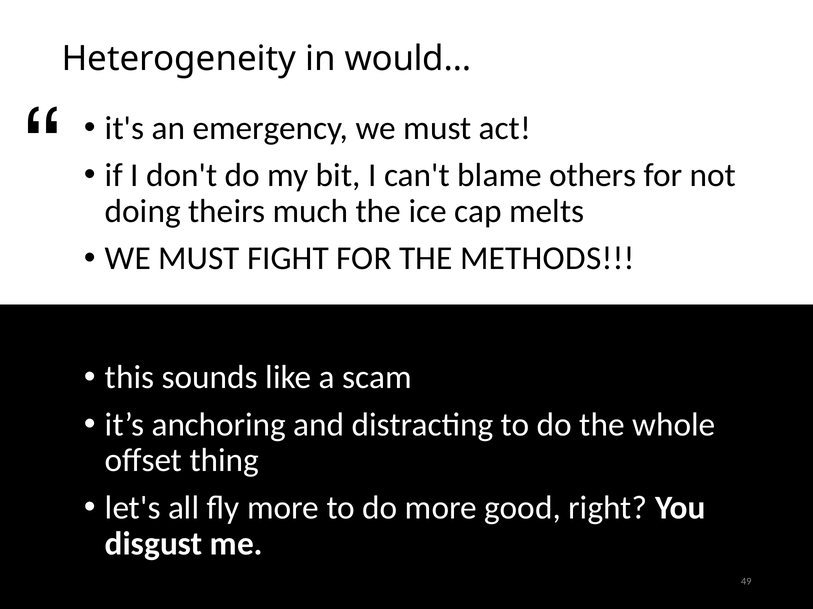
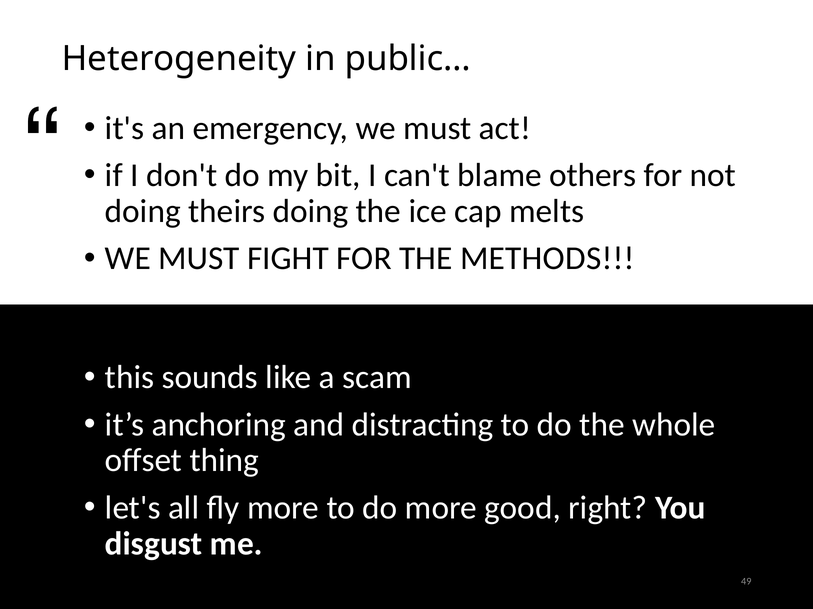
would…: would… -> public… (408, 59)
theirs much: much -> doing (311, 212)
